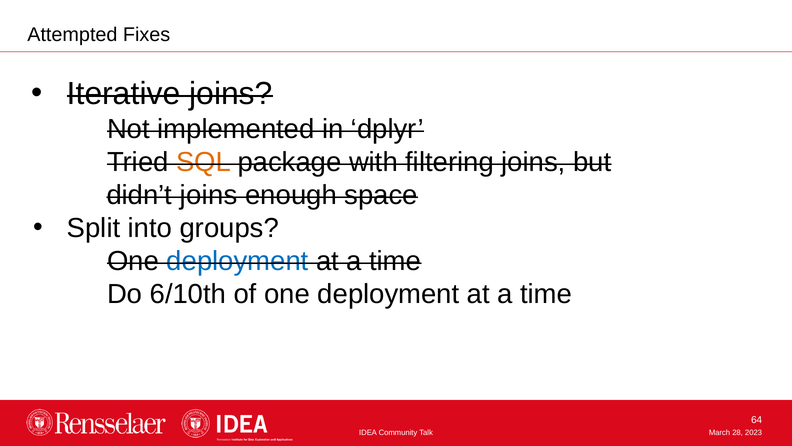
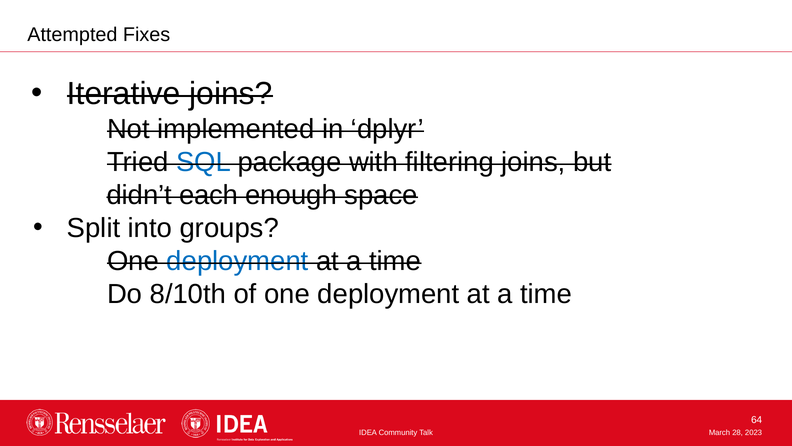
SQL colour: orange -> blue (204, 162)
didn’t joins: joins -> each (209, 195)
6/10th: 6/10th -> 8/10th (188, 294)
